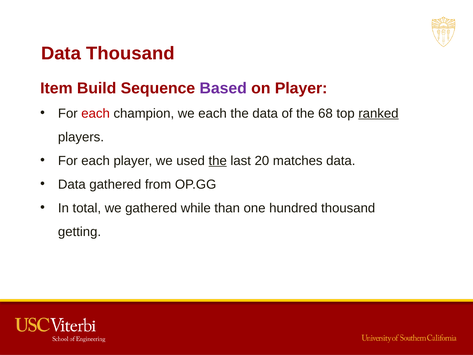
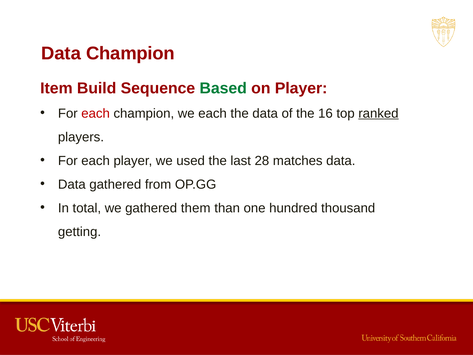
Data Thousand: Thousand -> Champion (130, 54)
Based colour: purple -> green (223, 88)
68: 68 -> 16 (325, 113)
the underline: present -> none (218, 161)
20: 20 -> 28 (262, 161)
while: while -> them (196, 208)
